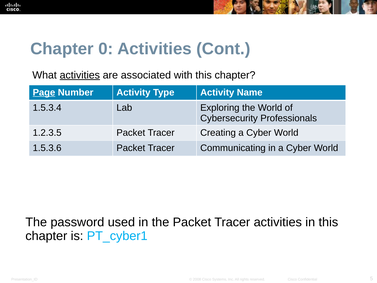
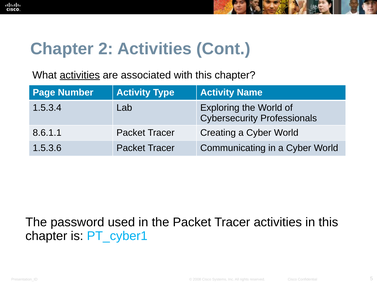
0: 0 -> 2 (106, 49)
Page underline: present -> none (44, 92)
1.2.3.5: 1.2.3.5 -> 8.6.1.1 (47, 133)
